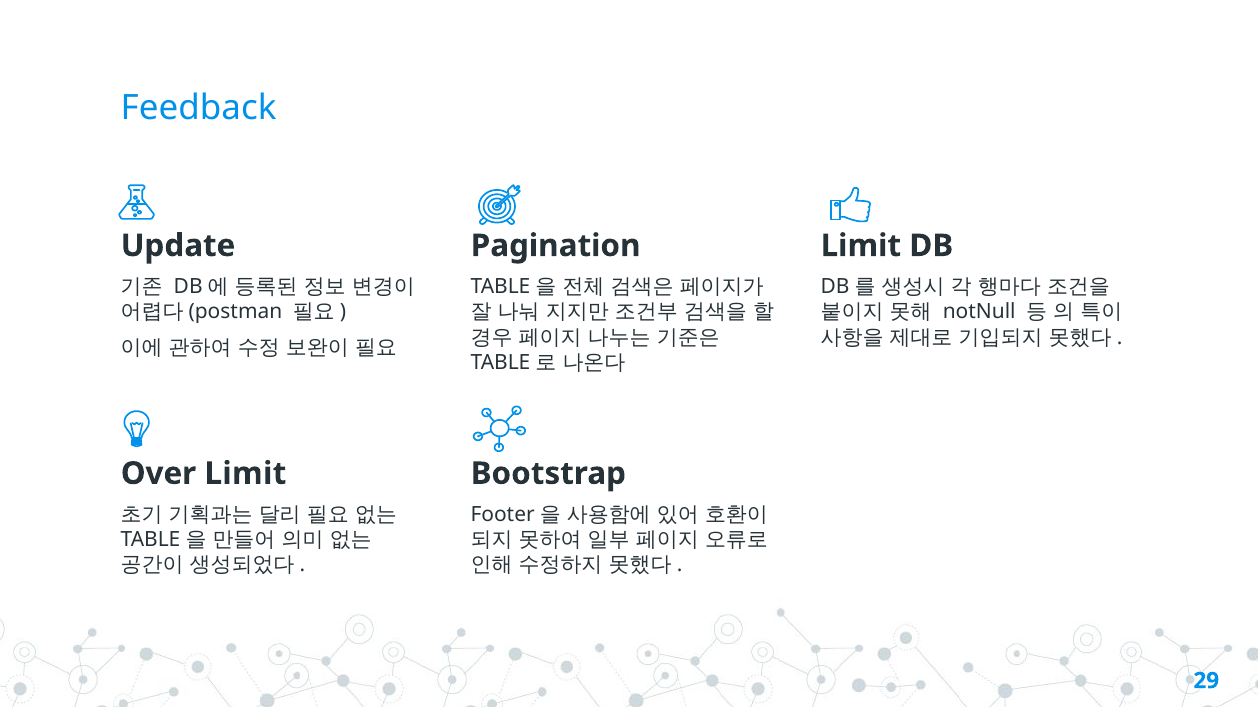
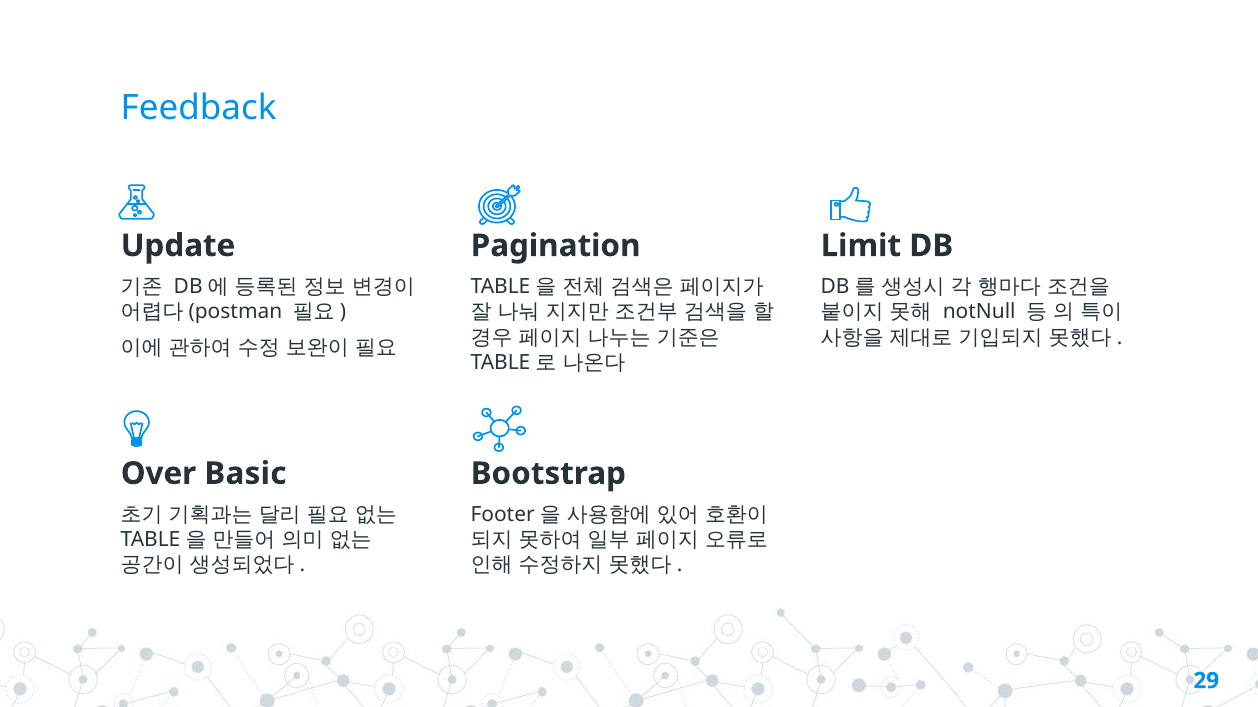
Over Limit: Limit -> Basic (245, 474)
